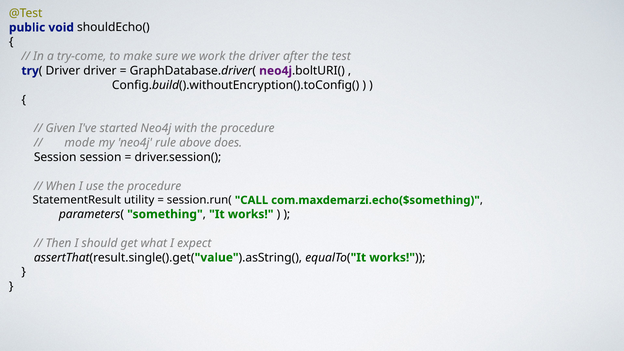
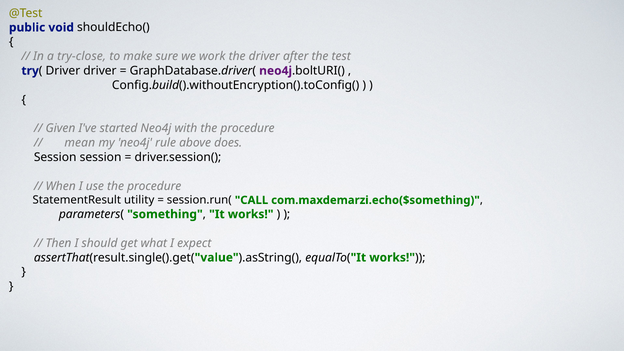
try-come: try-come -> try-close (82, 56)
mode: mode -> mean (80, 143)
